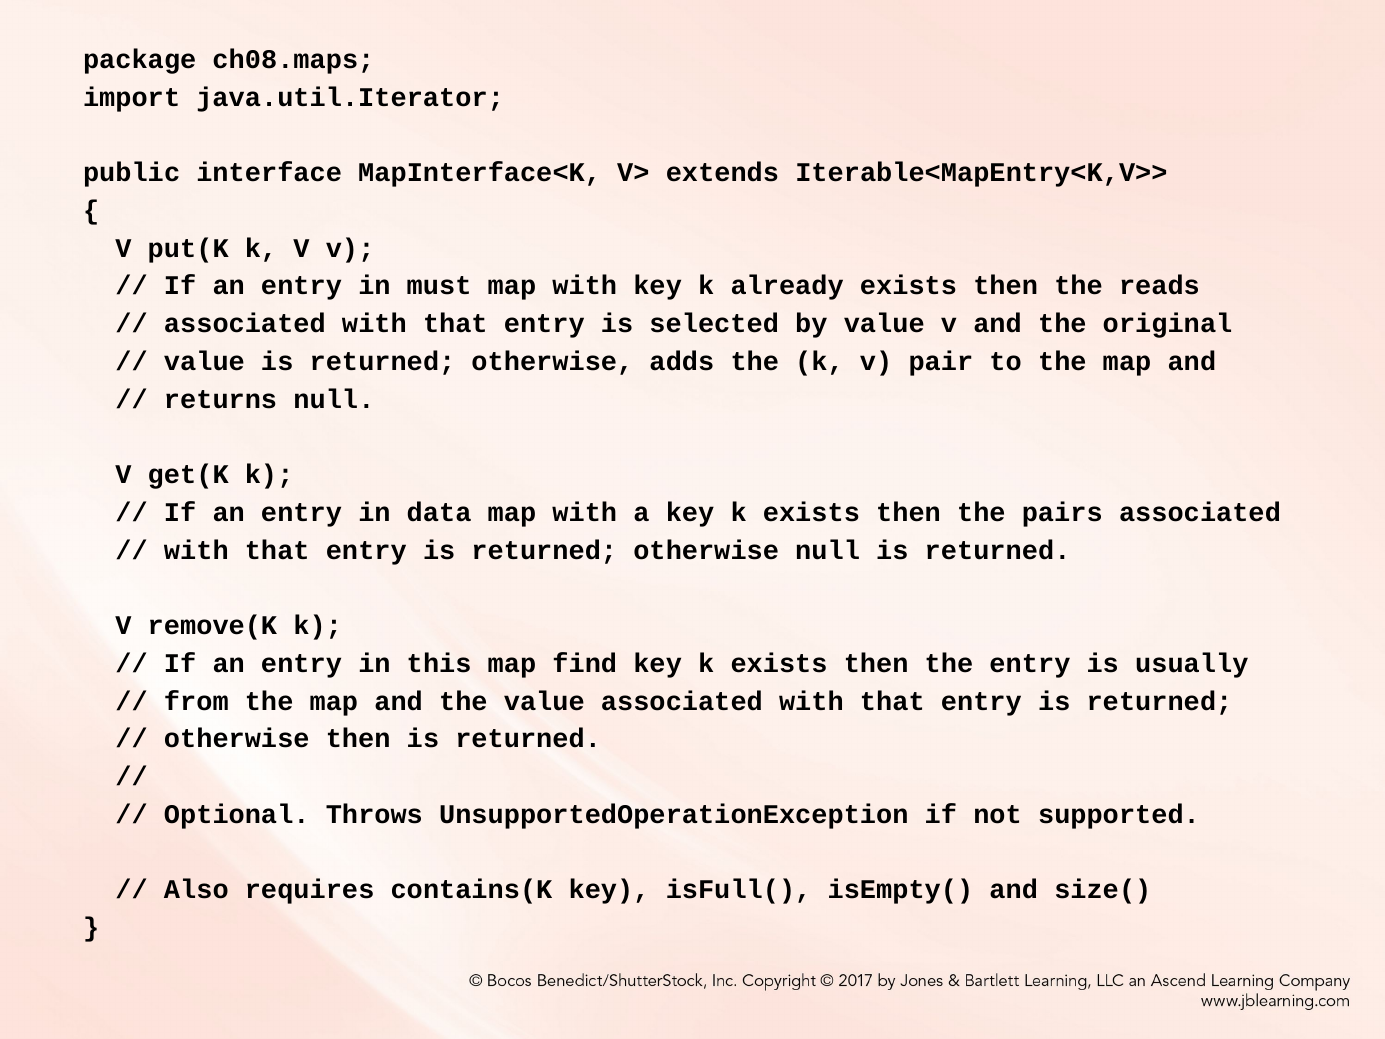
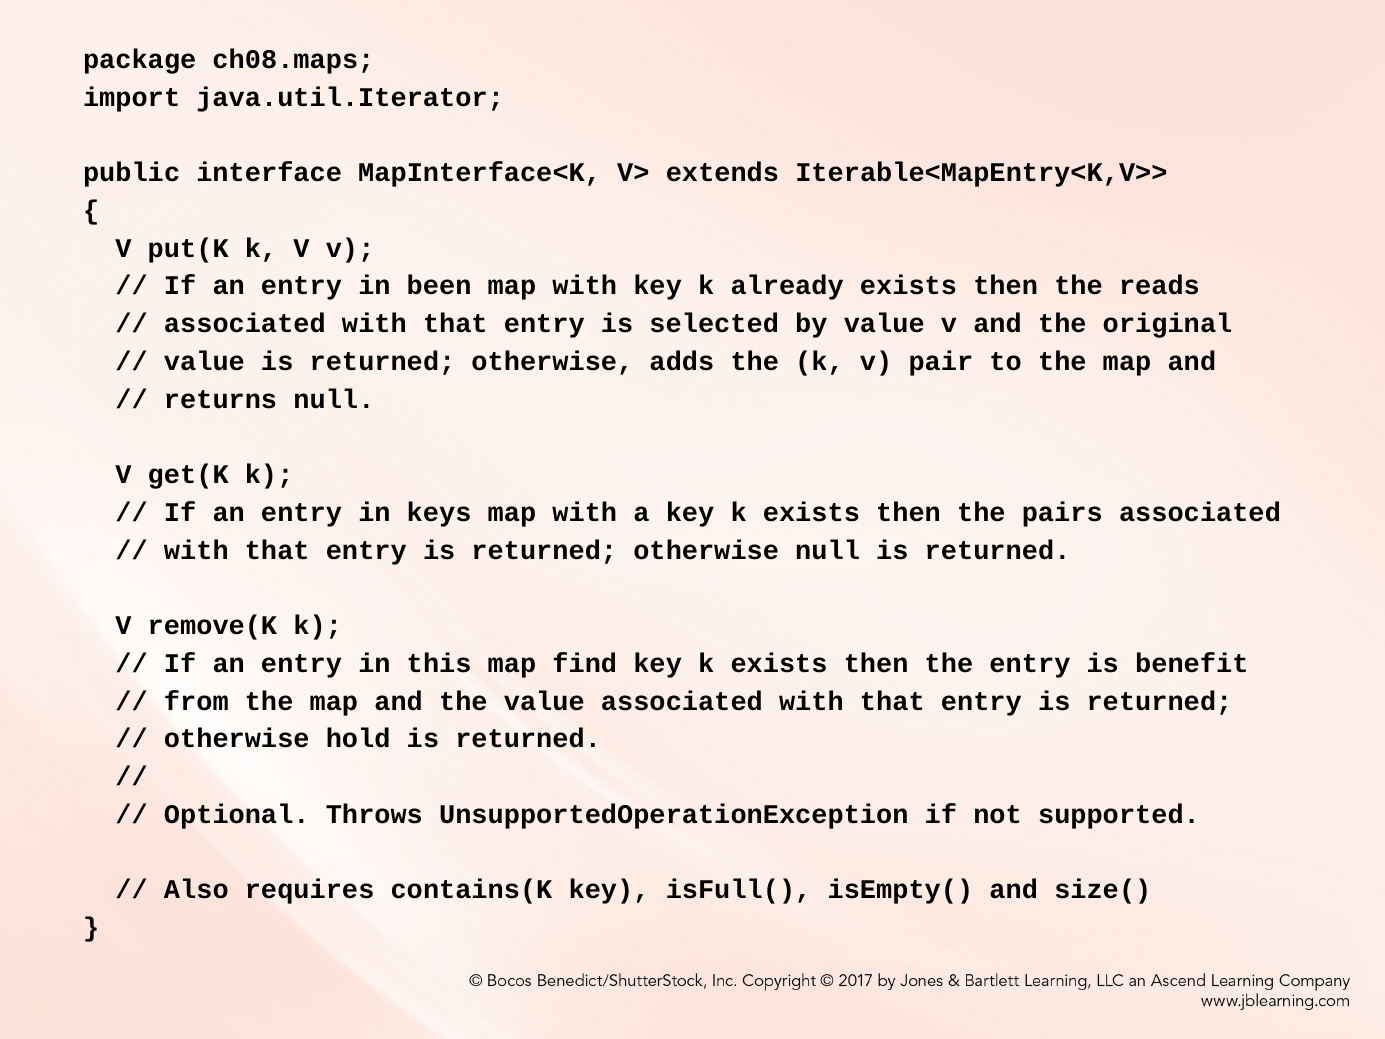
must: must -> been (439, 286)
data: data -> keys (439, 512)
usually: usually -> benefit (1192, 663)
otherwise then: then -> hold (358, 739)
